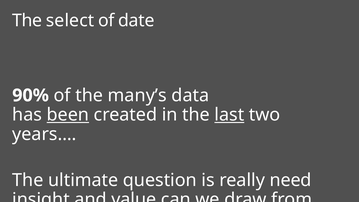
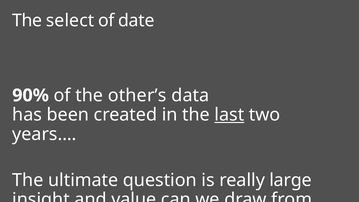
many’s: many’s -> other’s (137, 95)
been underline: present -> none (68, 115)
need: need -> large (291, 180)
